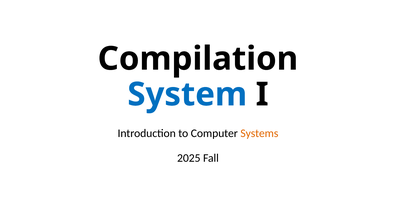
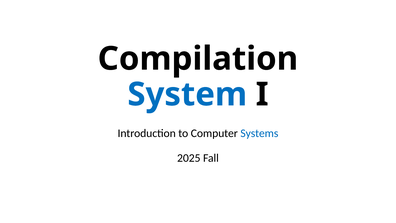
Systems colour: orange -> blue (259, 133)
